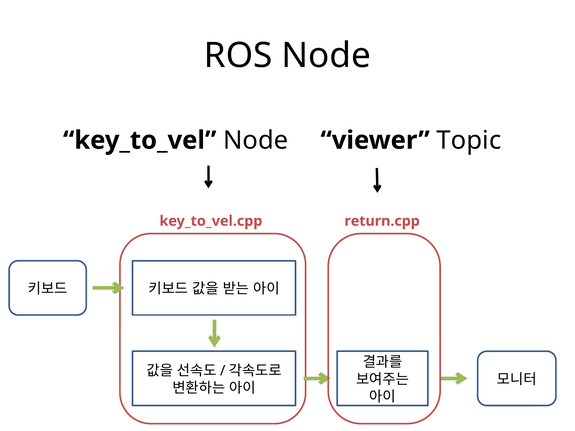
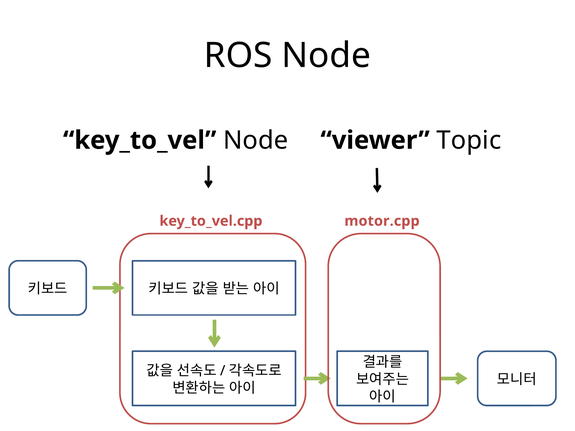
return.cpp: return.cpp -> motor.cpp (382, 221)
